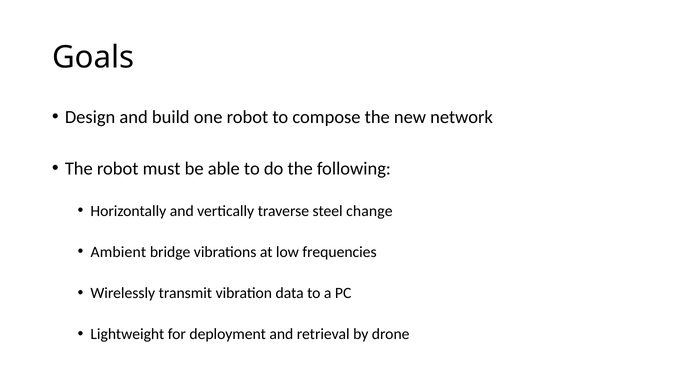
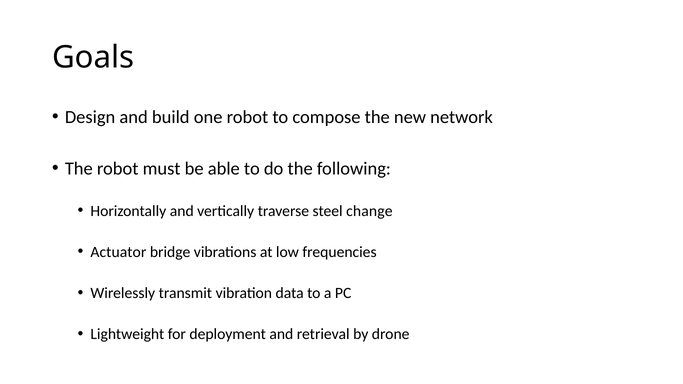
Ambient: Ambient -> Actuator (118, 252)
